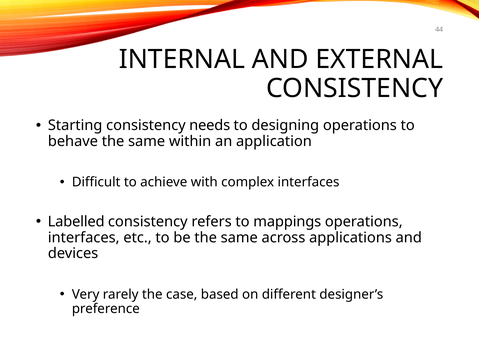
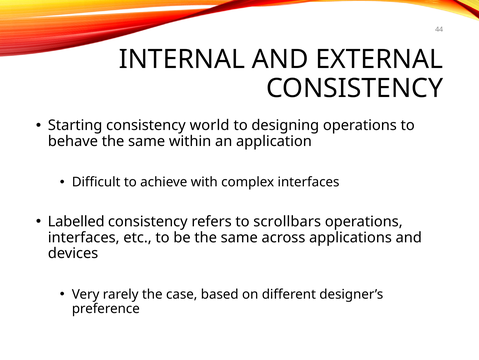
needs: needs -> world (210, 125)
mappings: mappings -> scrollbars (287, 221)
